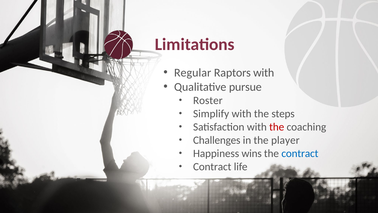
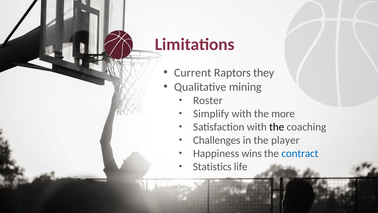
Regular: Regular -> Current (193, 73)
Raptors with: with -> they (264, 73)
pursue: pursue -> mining (245, 87)
steps: steps -> more (283, 114)
the colour: red -> black (277, 127)
Contract: Contract -> Statistics (212, 167)
